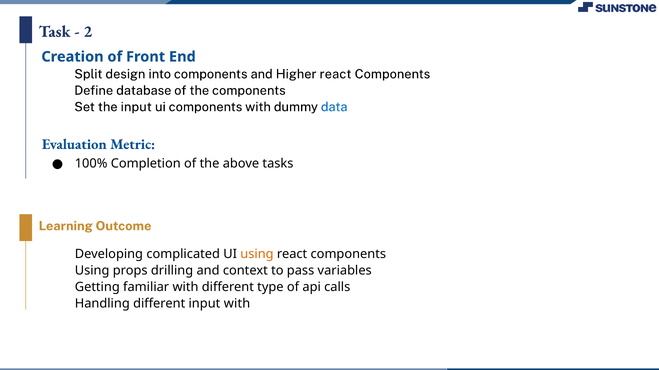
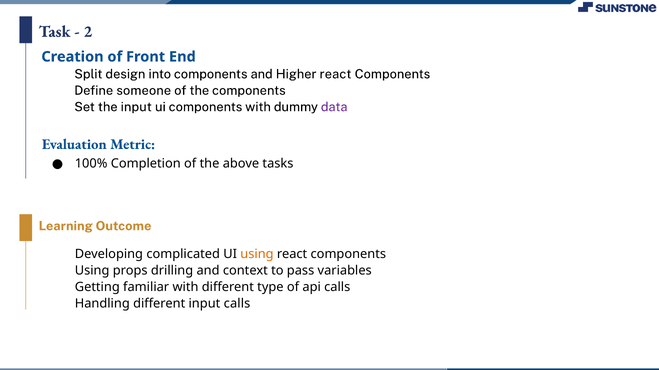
database: database -> someone (144, 91)
data colour: blue -> purple (334, 107)
input with: with -> calls (237, 304)
